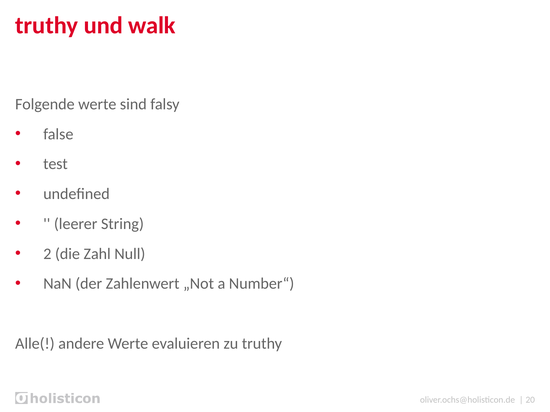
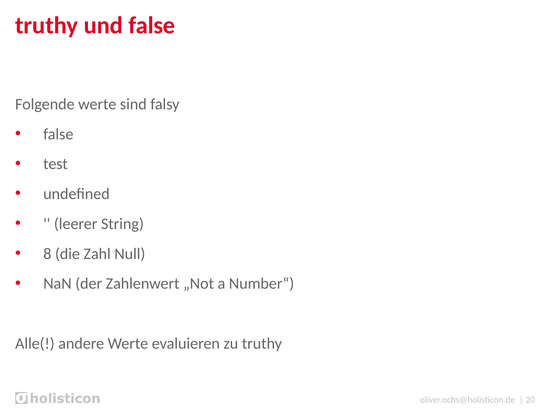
und walk: walk -> false (152, 25)
2: 2 -> 8 (47, 254)
